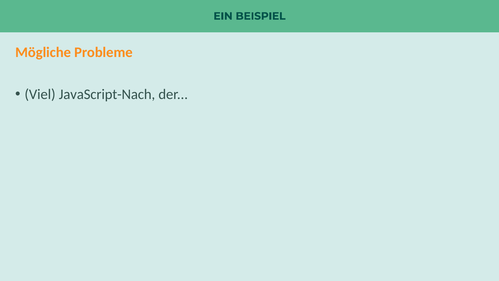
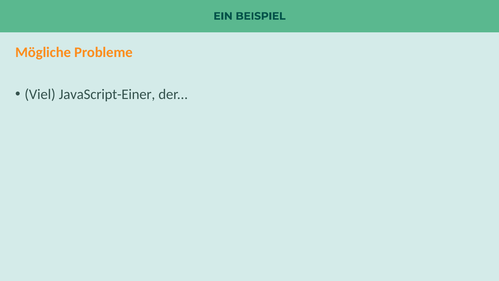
JavaScript-Nach: JavaScript-Nach -> JavaScript-Einer (107, 94)
